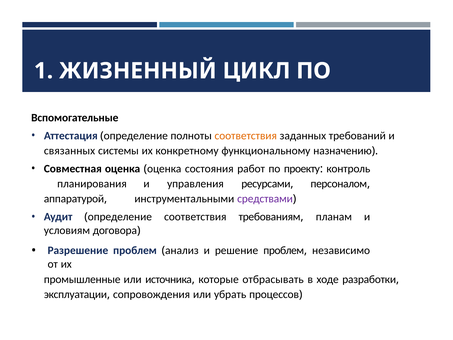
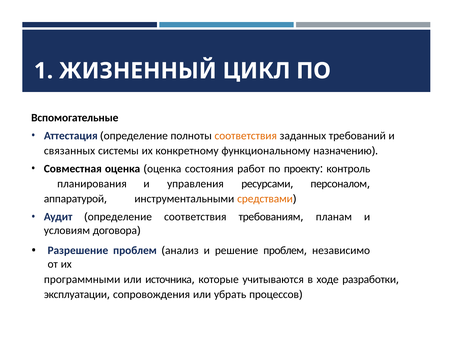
средствами colour: purple -> orange (265, 199)
промышленные: промышленные -> программными (82, 279)
отбрасывать: отбрасывать -> учитываются (273, 279)
